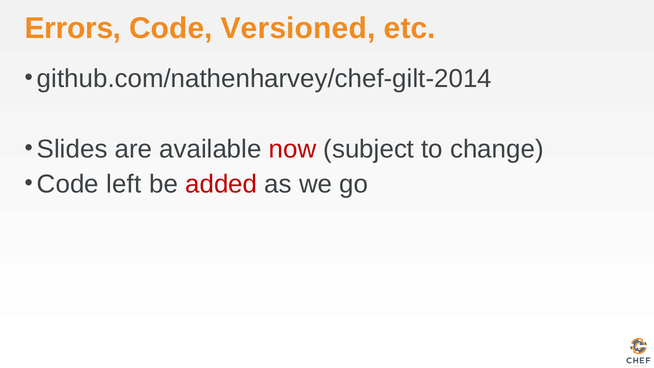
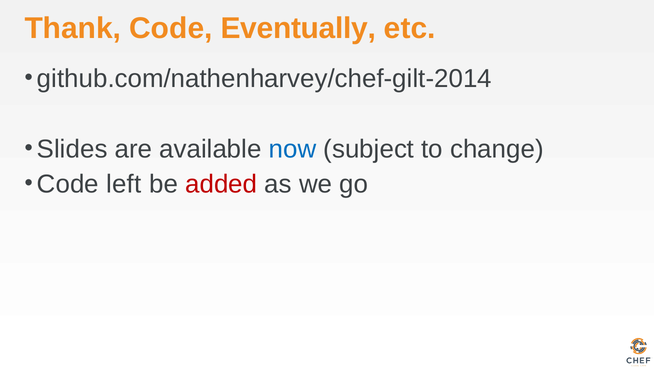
Errors: Errors -> Thank (73, 28)
Versioned: Versioned -> Eventually (298, 28)
now colour: red -> blue (293, 149)
